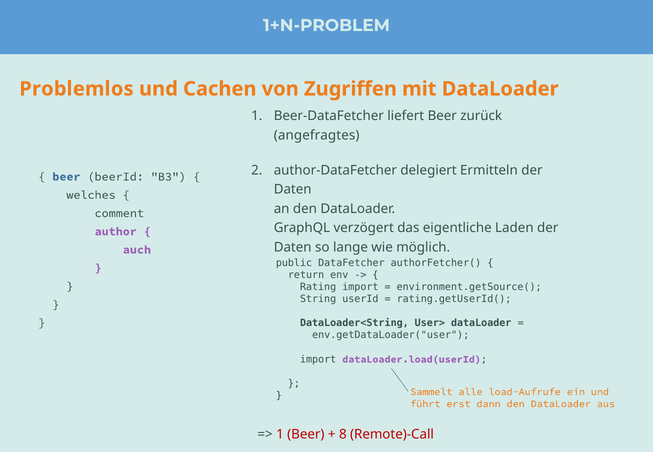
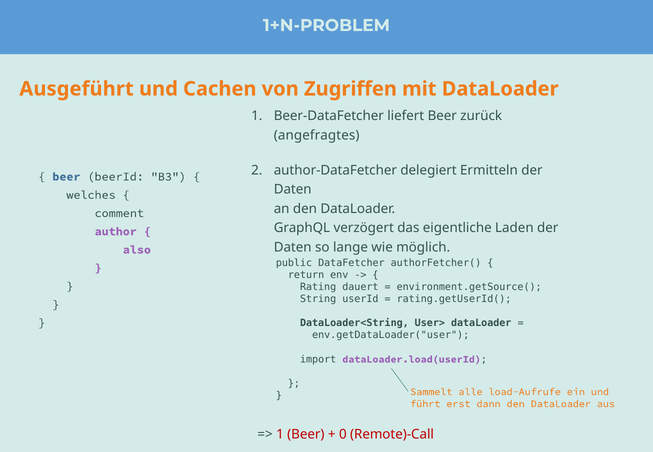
Problemlos: Problemlos -> Ausgeführt (77, 89)
auch: auch -> also (137, 250)
Rating import: import -> dauert (360, 287)
8: 8 -> 0 (343, 434)
